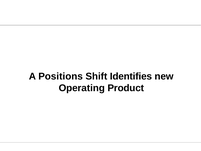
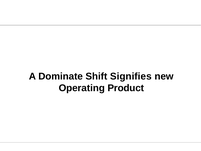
Positions: Positions -> Dominate (61, 76)
Identifies: Identifies -> Signifies (131, 76)
